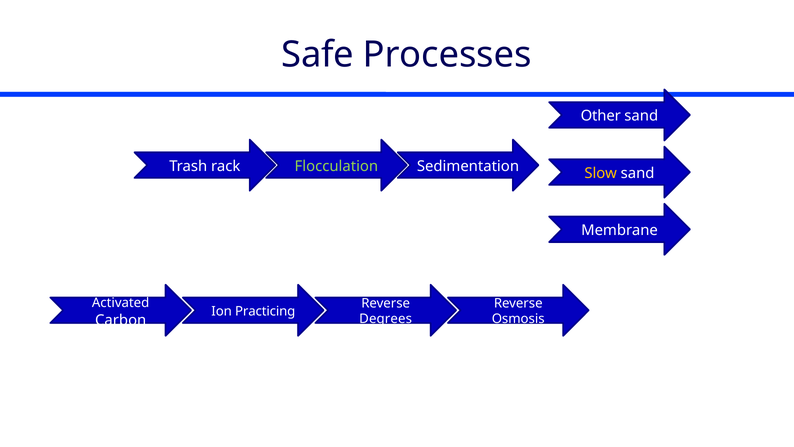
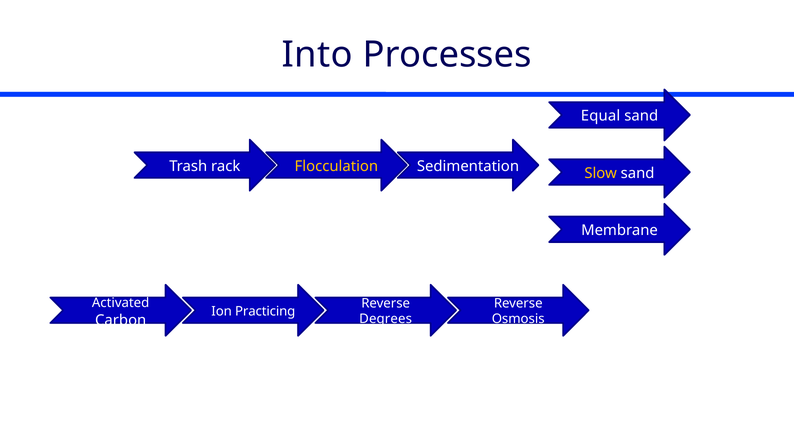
Safe: Safe -> Into (317, 55)
Other: Other -> Equal (601, 116)
Flocculation colour: light green -> yellow (336, 166)
